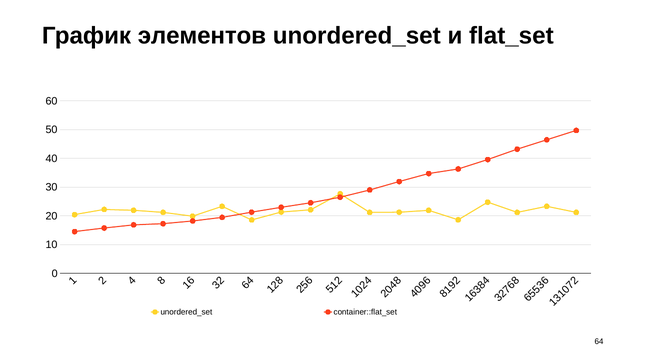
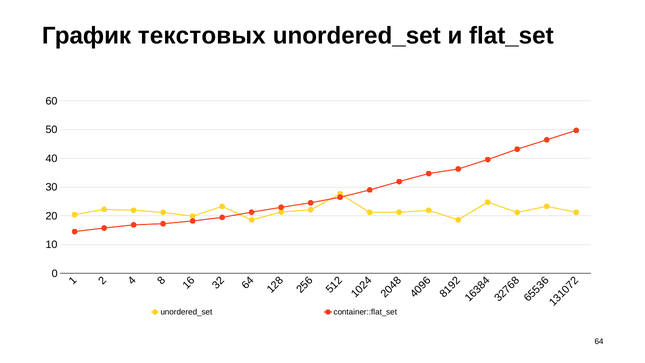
элементов: элементов -> текстовых (202, 36)
